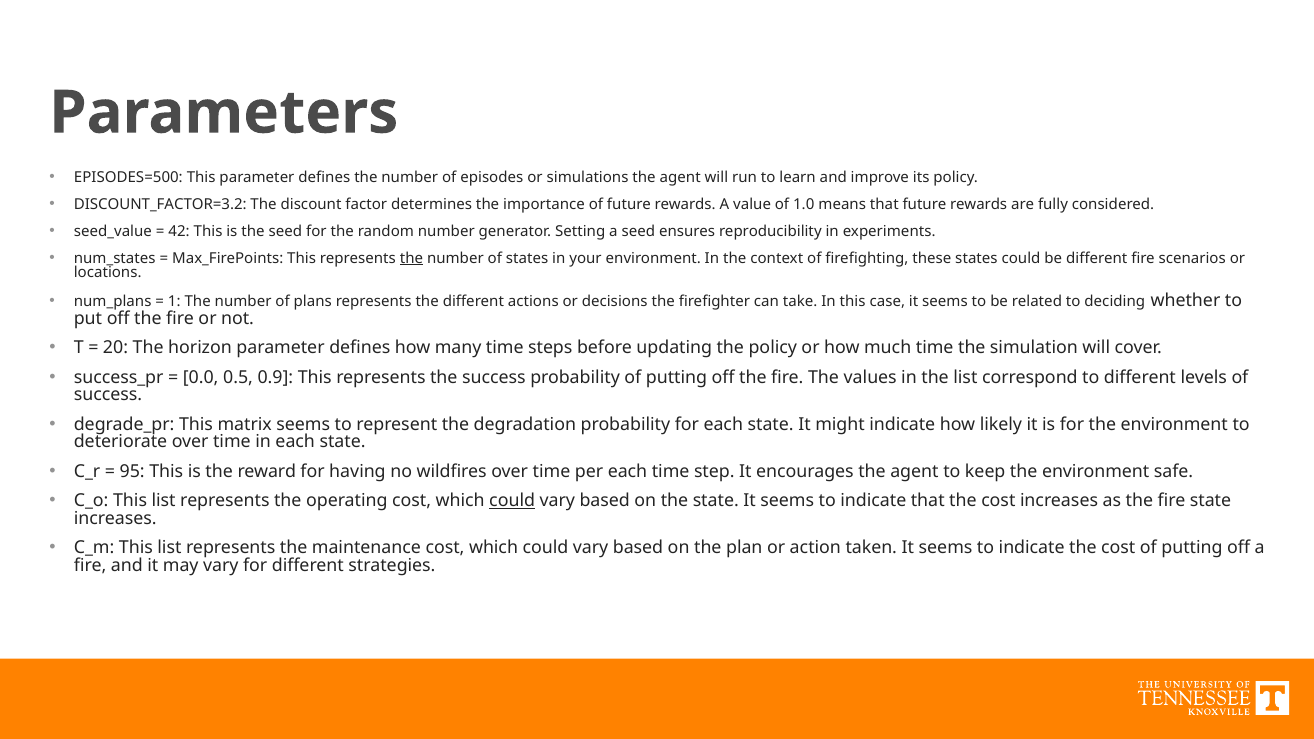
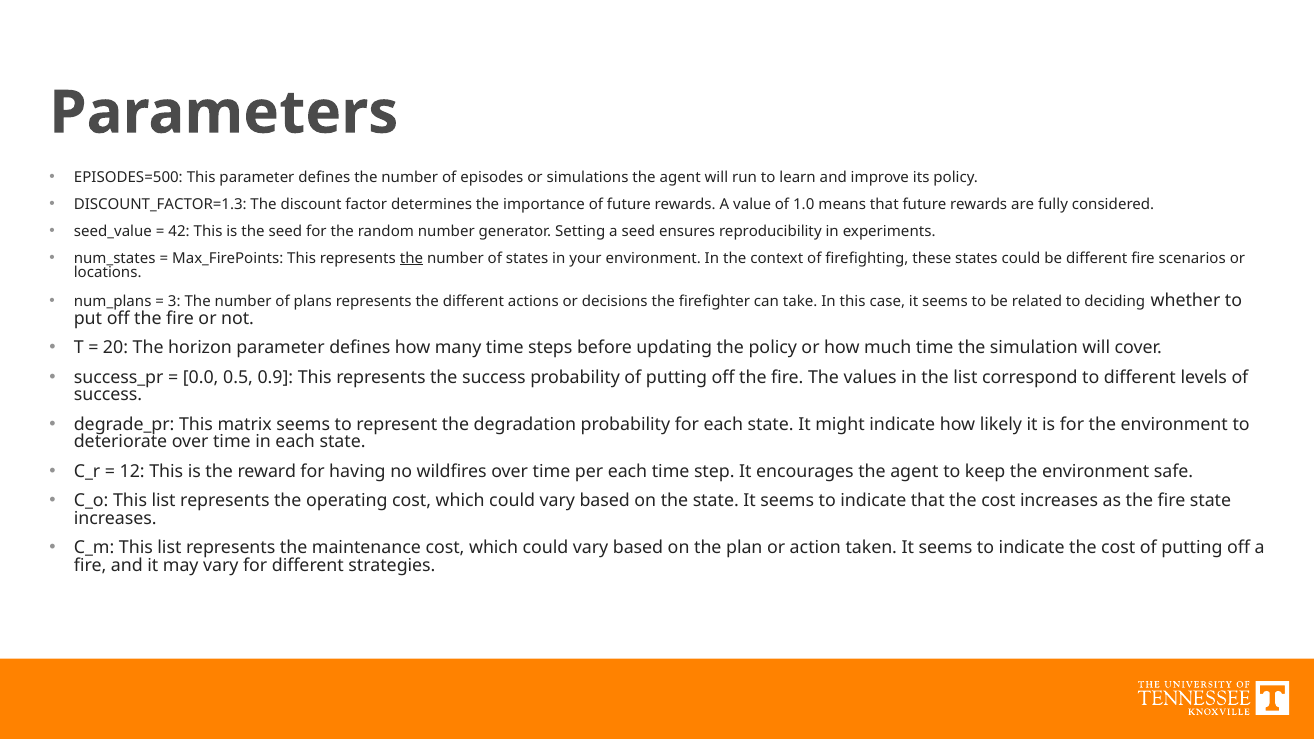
DISCOUNT_FACTOR=3.2: DISCOUNT_FACTOR=3.2 -> DISCOUNT_FACTOR=1.3 (160, 205)
1: 1 -> 3 (174, 302)
95: 95 -> 12 (132, 471)
could underline: present -> none (512, 501)
